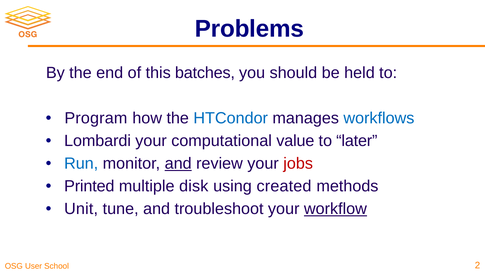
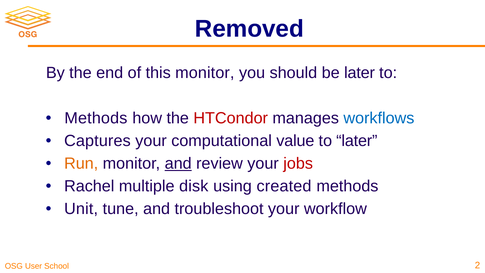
Problems: Problems -> Removed (249, 29)
this batches: batches -> monitor (205, 73)
be held: held -> later (360, 73)
Program: Program -> Methods (96, 118)
HTCondor colour: blue -> red (231, 118)
Lombardi: Lombardi -> Captures (97, 141)
Run colour: blue -> orange (81, 163)
Printed: Printed -> Rachel (89, 186)
workflow underline: present -> none (335, 209)
